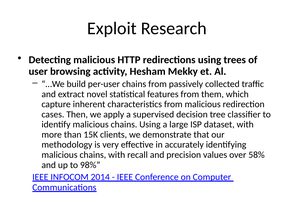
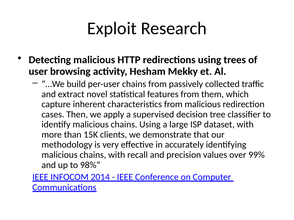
58%: 58% -> 99% (257, 155)
